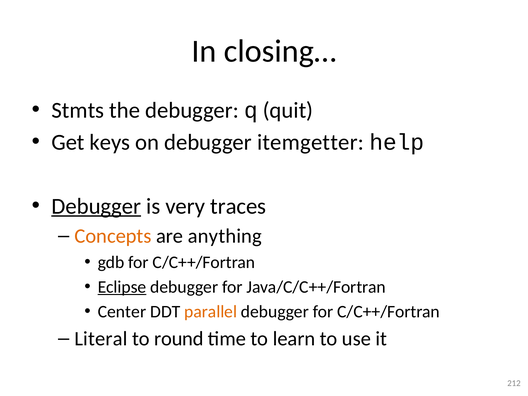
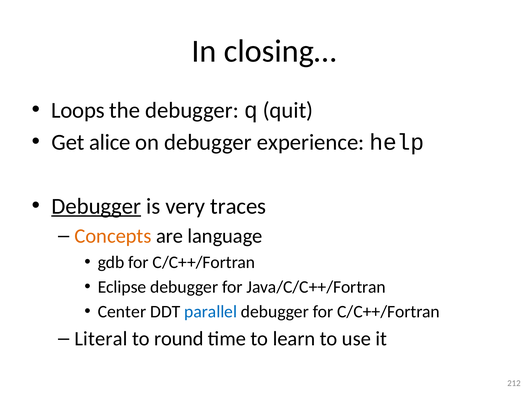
Stmts: Stmts -> Loops (78, 110)
keys: keys -> alice (110, 142)
itemgetter: itemgetter -> experience (311, 142)
anything: anything -> language (225, 236)
Eclipse underline: present -> none (122, 287)
parallel colour: orange -> blue (211, 312)
